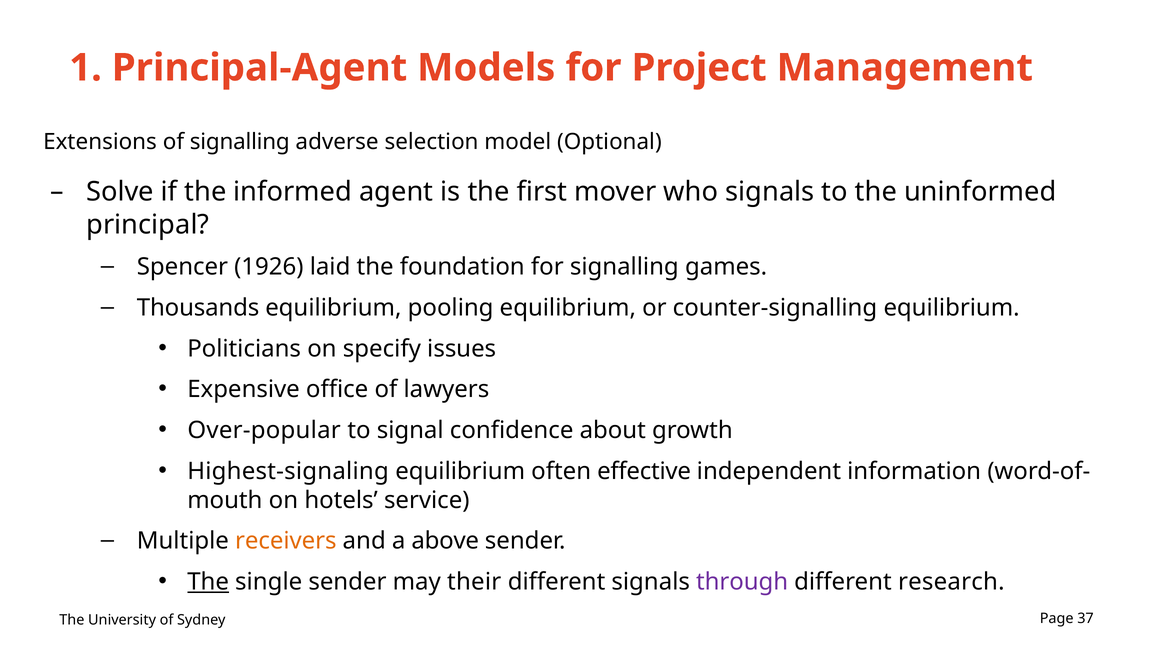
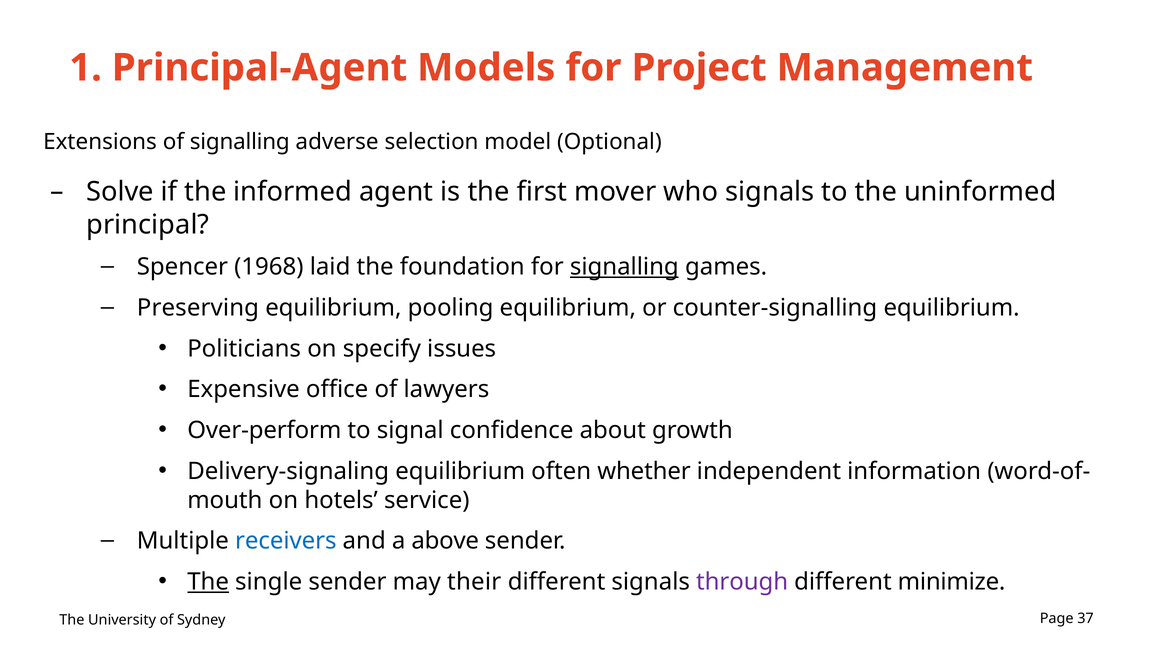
1926: 1926 -> 1968 (269, 267)
signalling underline: none -> present (624, 267)
Thousands: Thousands -> Preserving (198, 308)
Over-popular: Over-popular -> Over-perform (264, 430)
Highest-signaling: Highest-signaling -> Delivery-signaling (288, 471)
effective: effective -> whether (644, 471)
receivers colour: orange -> blue (286, 541)
research: research -> minimize (952, 581)
